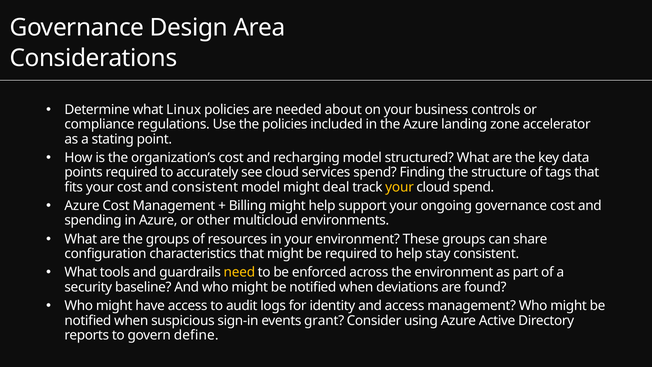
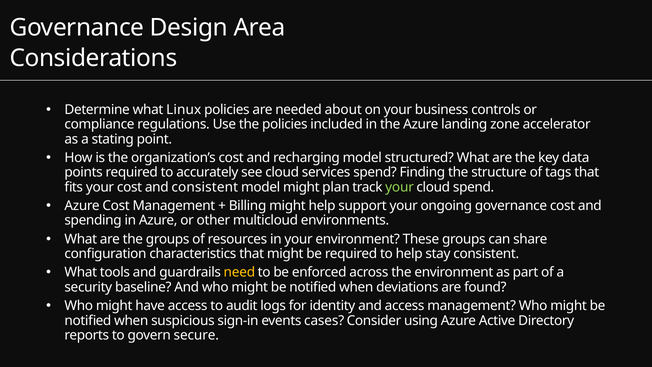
deal: deal -> plan (336, 187)
your colour: yellow -> light green (400, 187)
grant: grant -> cases (324, 320)
define: define -> secure (196, 335)
